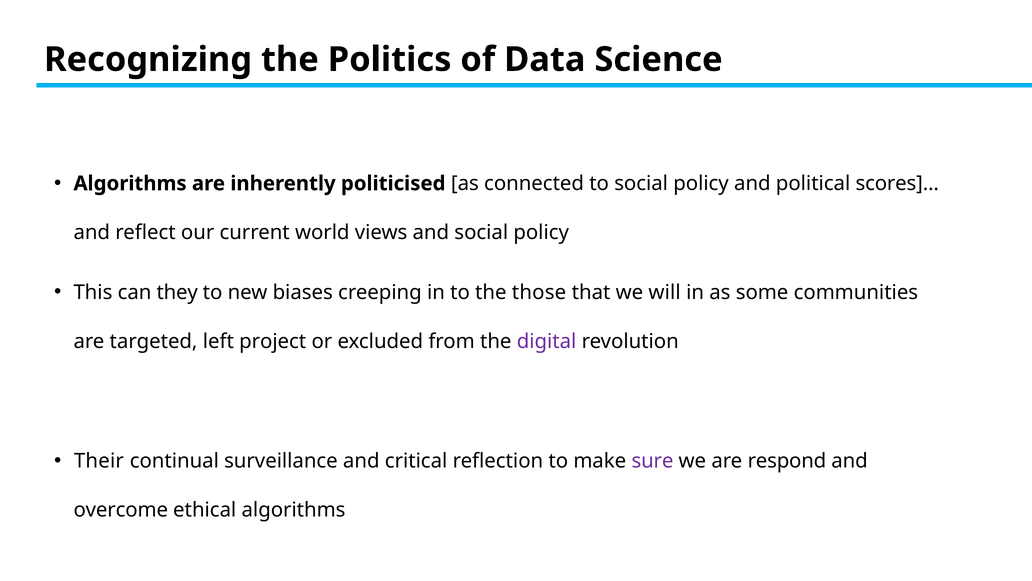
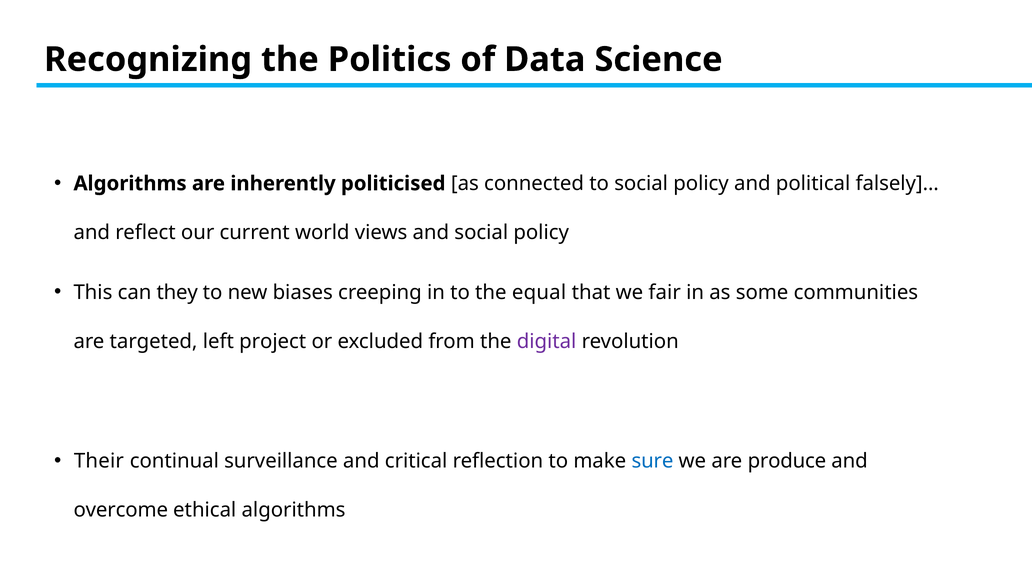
scores]…: scores]… -> falsely]… (897, 183)
those: those -> equal (539, 292)
will: will -> fair (665, 292)
sure colour: purple -> blue (652, 461)
respond: respond -> produce (787, 461)
